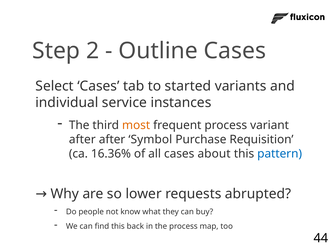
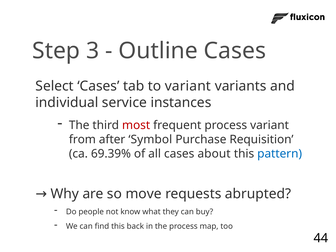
2: 2 -> 3 (93, 51)
to started: started -> variant (188, 86)
most colour: orange -> red (136, 125)
after: after -> from (82, 139)
16.36%: 16.36% -> 69.39% (111, 154)
lower: lower -> move (144, 194)
